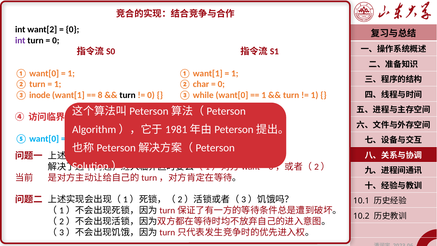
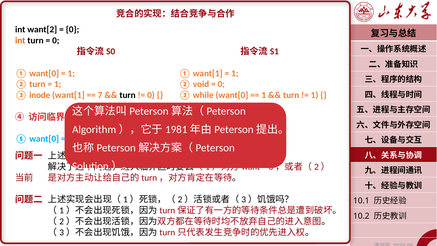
int colour: purple -> orange (20, 40)
char: char -> void (201, 84)
8: 8 -> 7 (100, 95)
